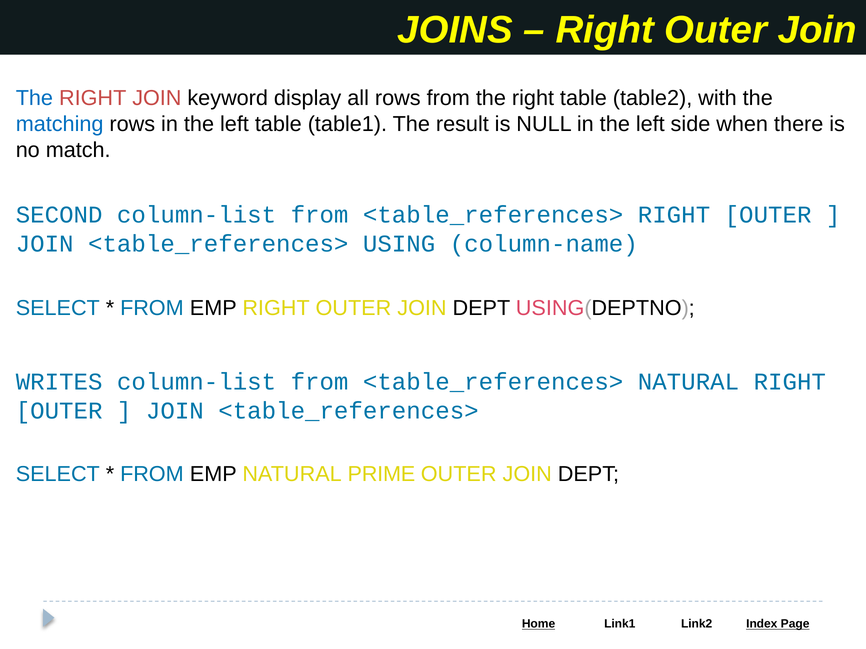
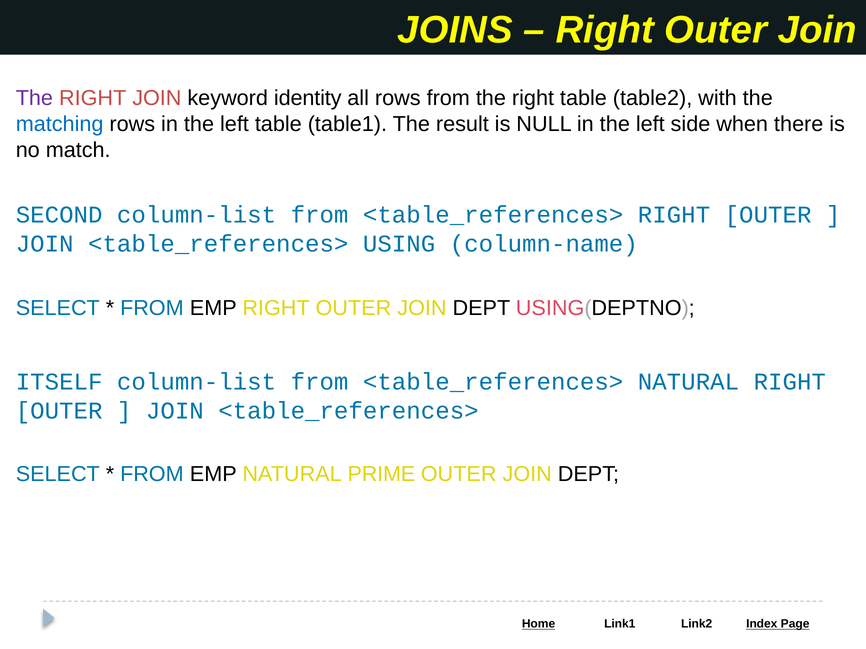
The colour: blue -> purple (34, 98)
display: display -> identity (308, 98)
WRITES: WRITES -> ITSELF (59, 382)
